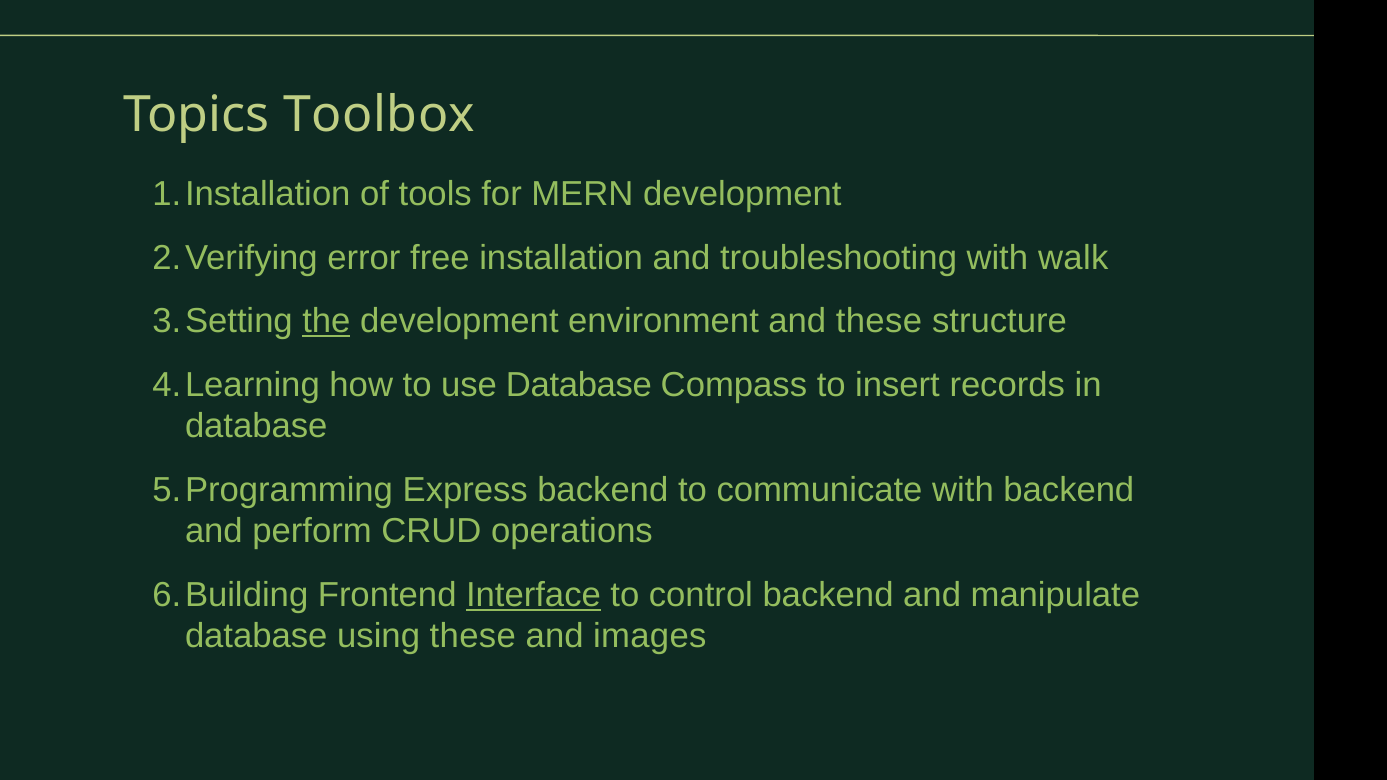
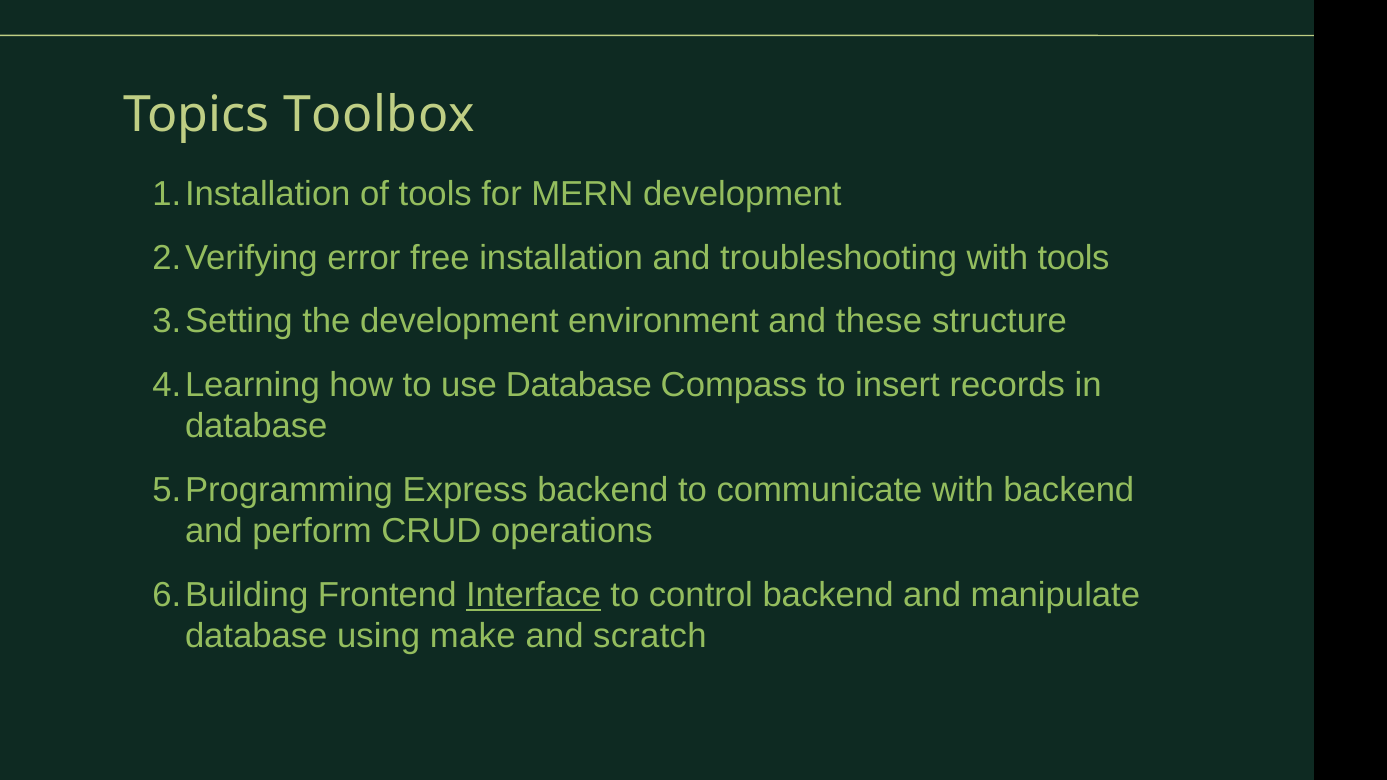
with walk: walk -> tools (1074, 258)
the underline: present -> none (326, 321)
using these: these -> make (473, 637)
images: images -> scratch (650, 637)
